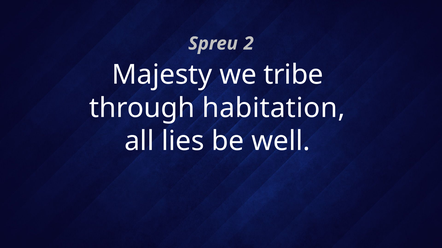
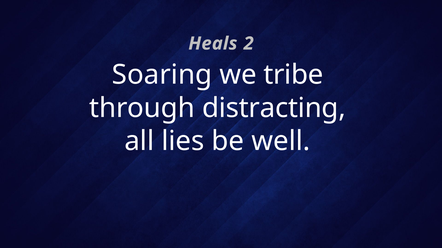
Spreu: Spreu -> Heals (213, 44)
Majesty: Majesty -> Soaring (162, 75)
habitation: habitation -> distracting (274, 108)
